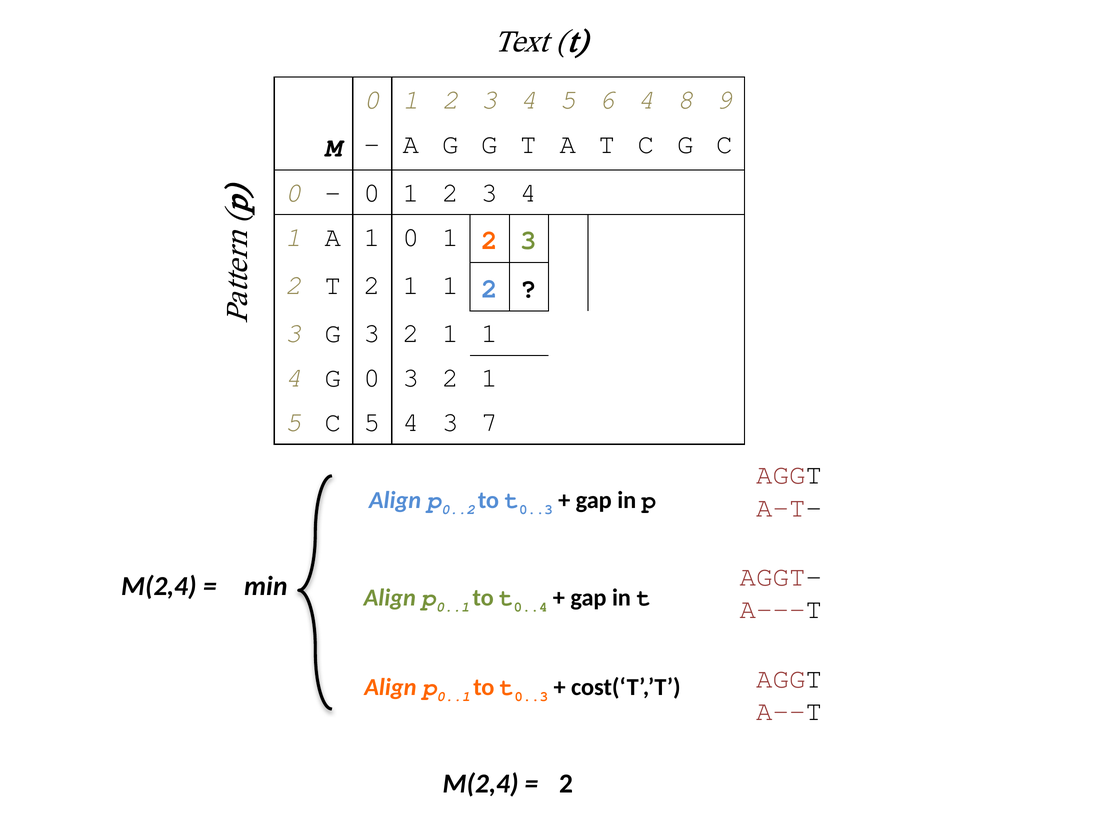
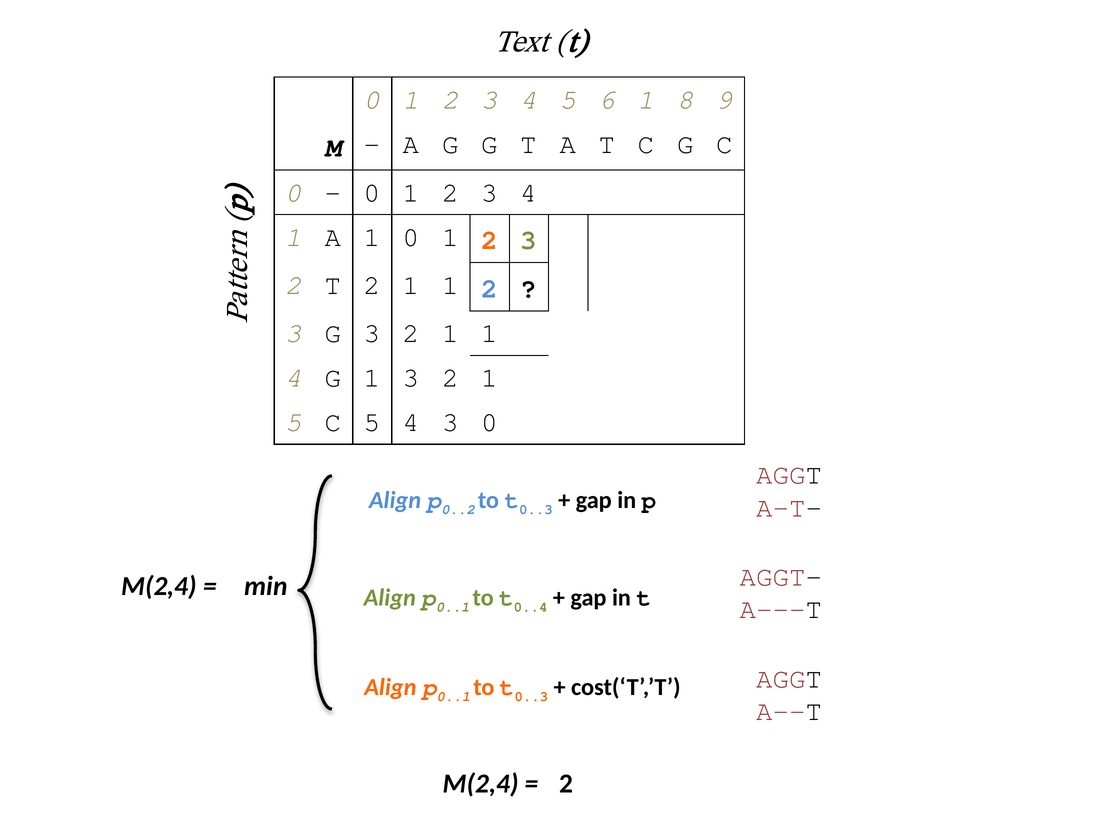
6 4: 4 -> 1 (646, 99)
G 0: 0 -> 1 (372, 378)
3 7: 7 -> 0 (489, 422)
